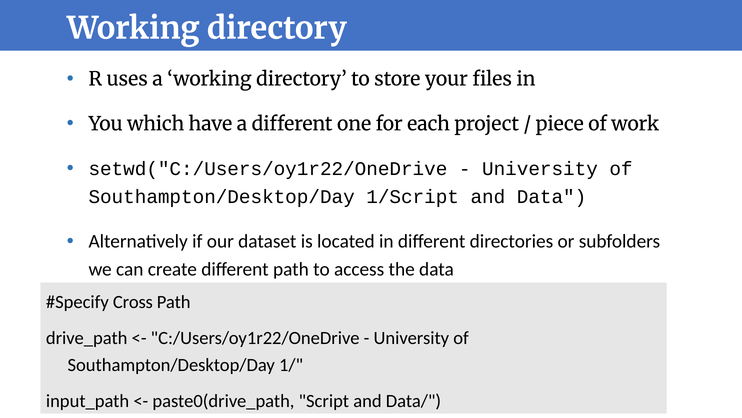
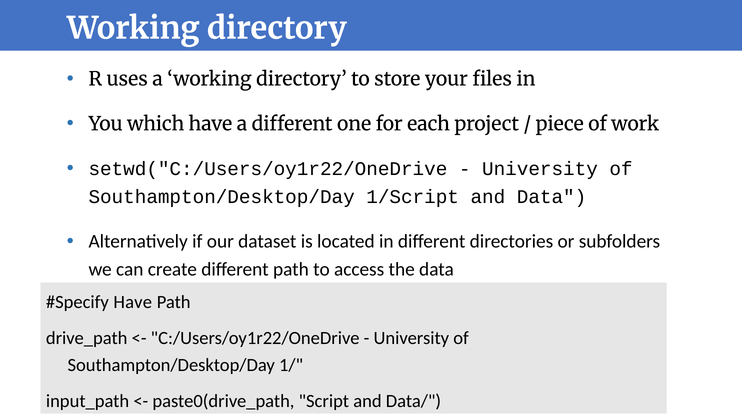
Cross: Cross -> Have (133, 302)
